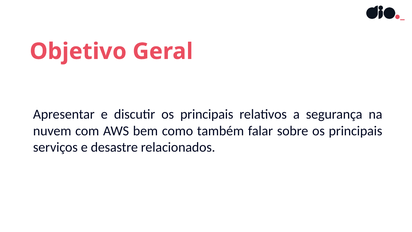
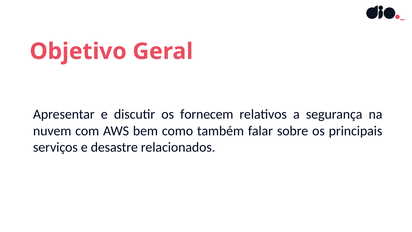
discutir os principais: principais -> fornecem (207, 114)
